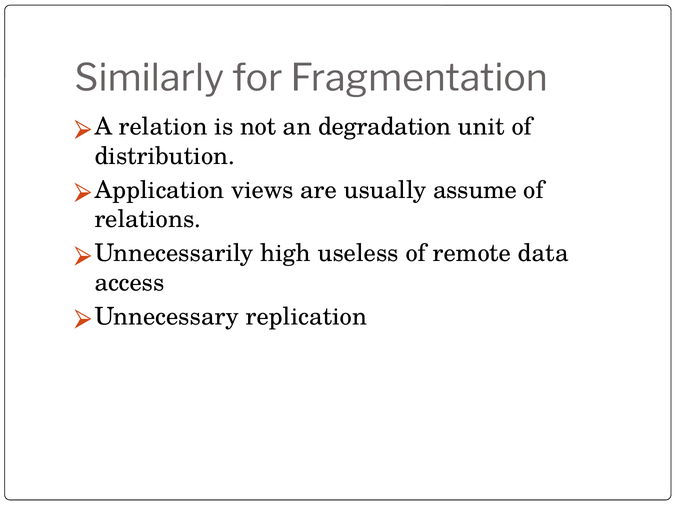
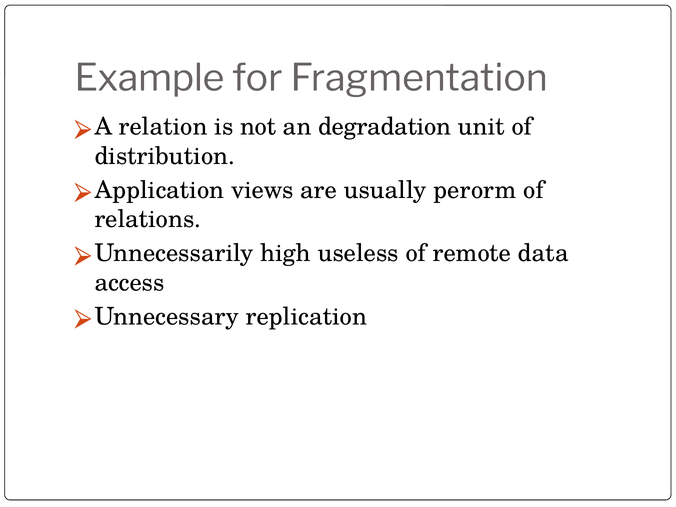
Similarly: Similarly -> Example (149, 78)
assume: assume -> perorm (475, 190)
